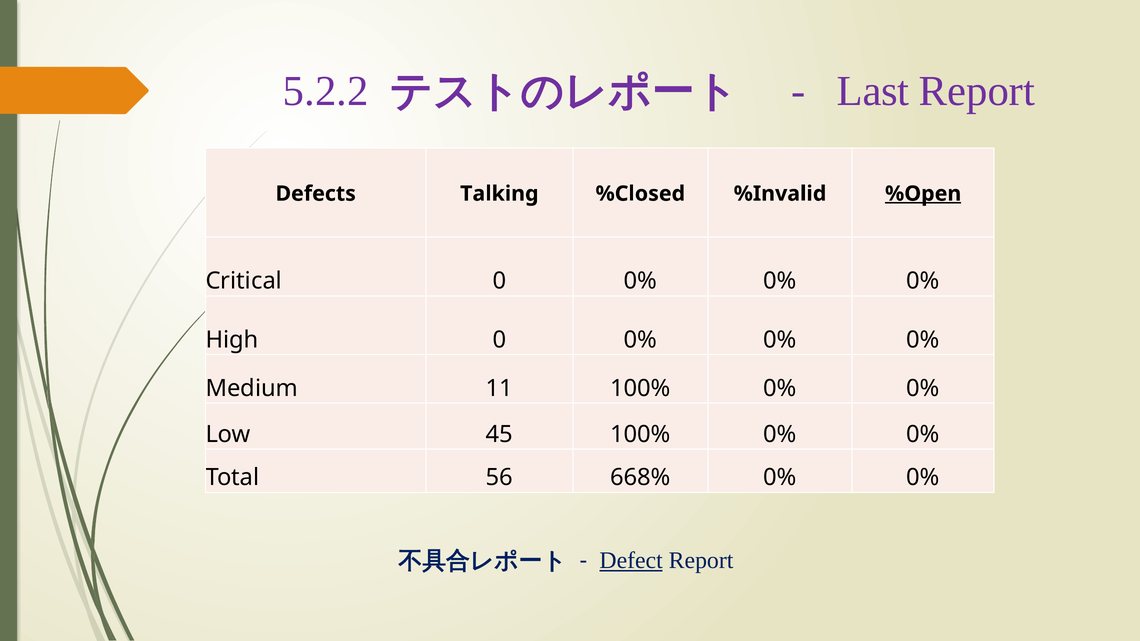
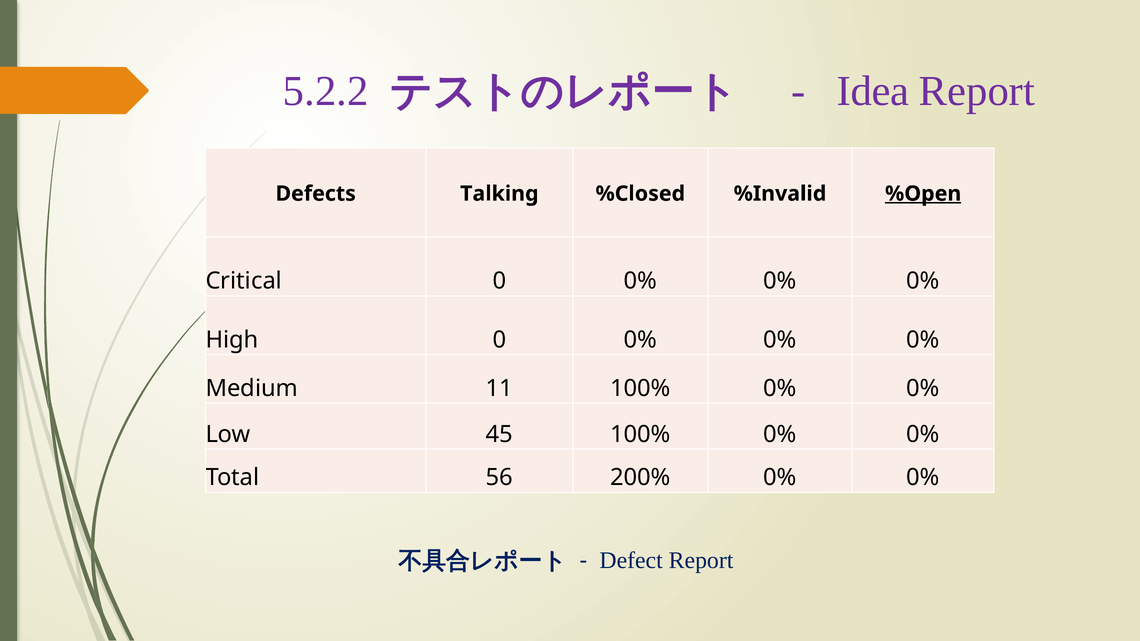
Last: Last -> Idea (873, 91)
668%: 668% -> 200% (640, 478)
Defect underline: present -> none (631, 561)
